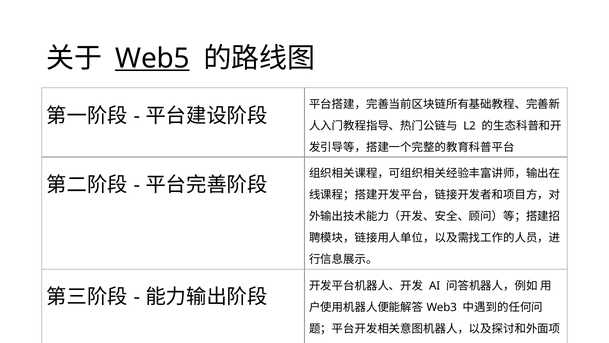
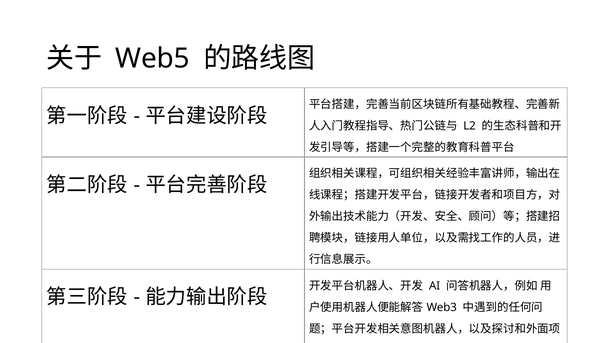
Web5 underline: present -> none (152, 58)
